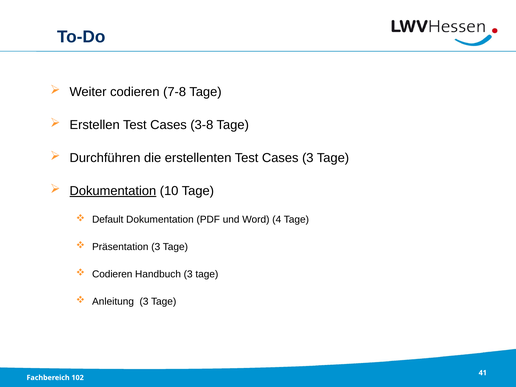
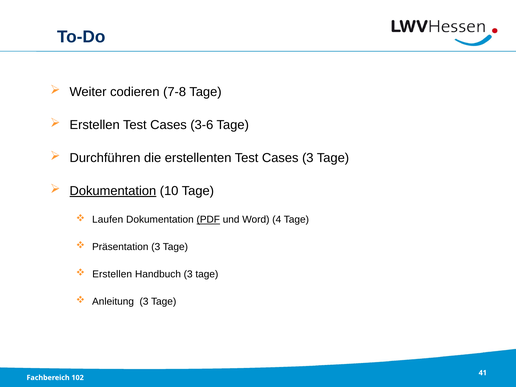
3-8: 3-8 -> 3-6 (202, 125)
Default: Default -> Laufen (108, 220)
PDF underline: none -> present (208, 220)
Codieren: Codieren -> Erstellen (112, 274)
